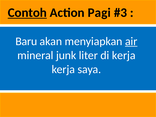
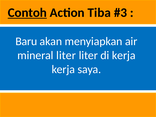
Pagi: Pagi -> Tiba (99, 13)
air underline: present -> none (131, 41)
mineral junk: junk -> liter (66, 55)
